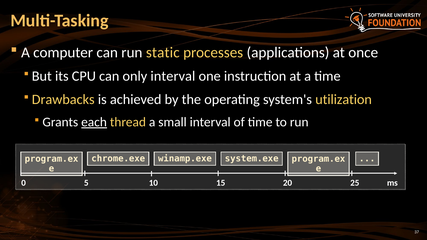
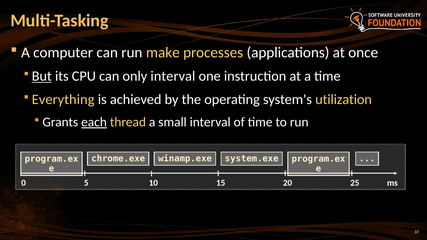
static: static -> make (163, 53)
But underline: none -> present (42, 76)
Drawbacks: Drawbacks -> Everything (63, 100)
